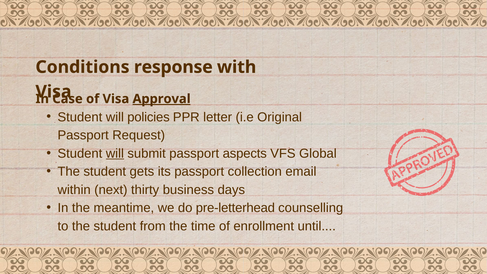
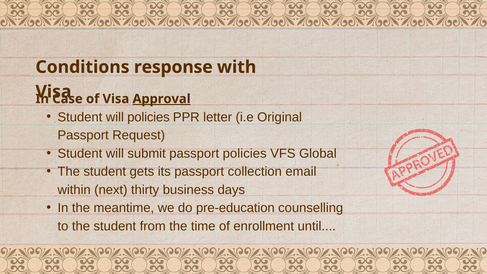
will underline: present -> none (115, 153)
passport aspects: aspects -> policies (245, 153)
pre-letterhead: pre-letterhead -> pre-education (235, 208)
